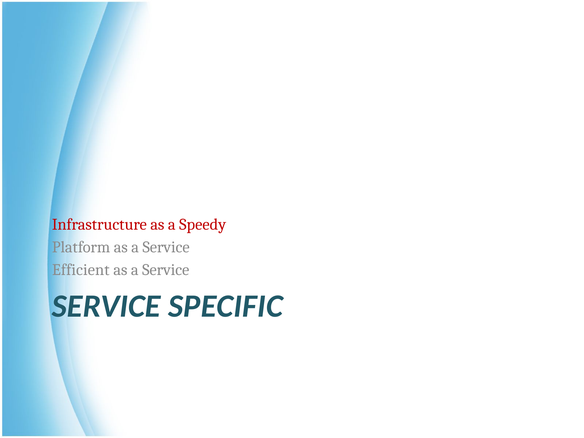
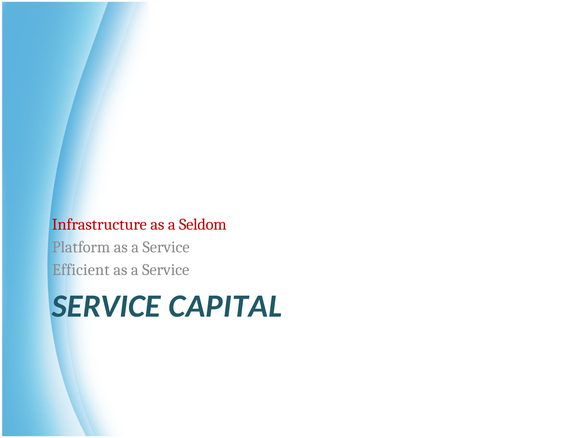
Speedy: Speedy -> Seldom (203, 224)
SPECIFIC: SPECIFIC -> CAPITAL (225, 306)
